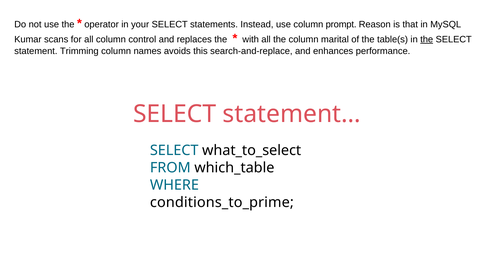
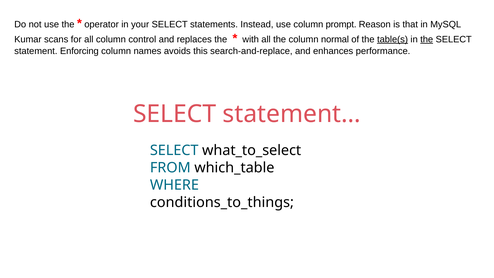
marital: marital -> normal (335, 39)
table(s underline: none -> present (393, 39)
Trimming: Trimming -> Enforcing (79, 51)
conditions_to_prime: conditions_to_prime -> conditions_to_things (222, 202)
